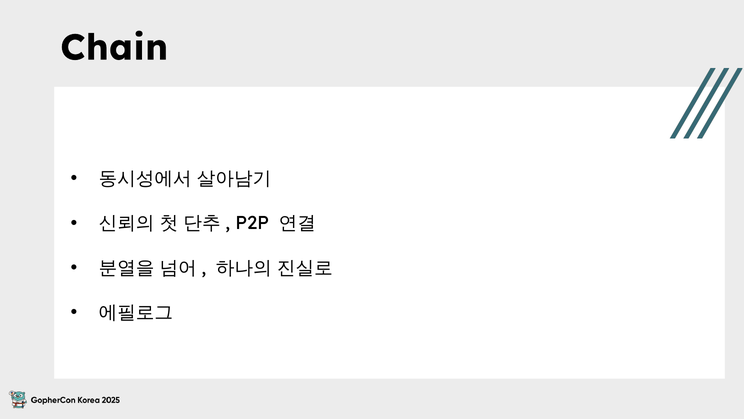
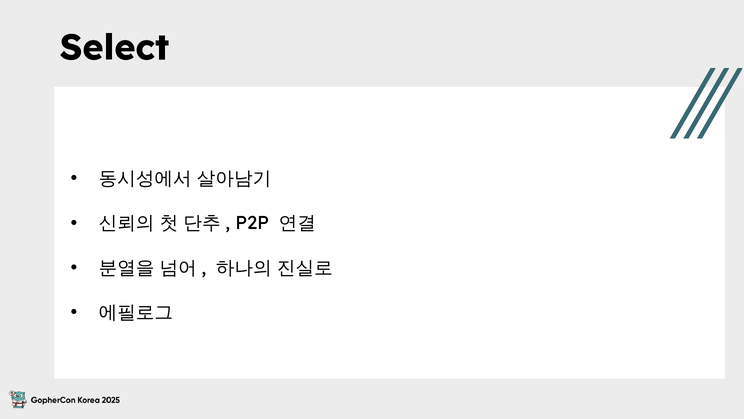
Chain: Chain -> Select (114, 48)
